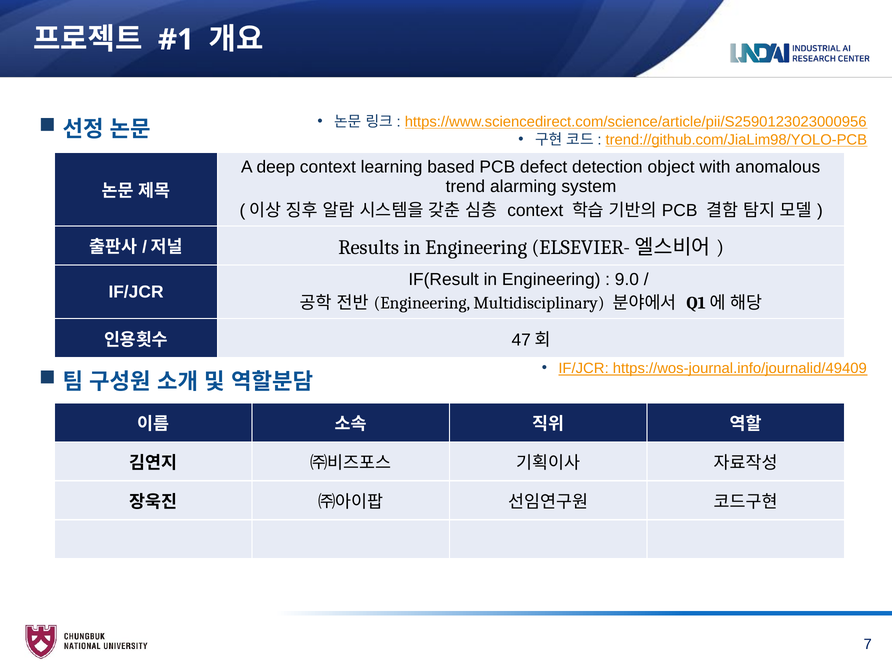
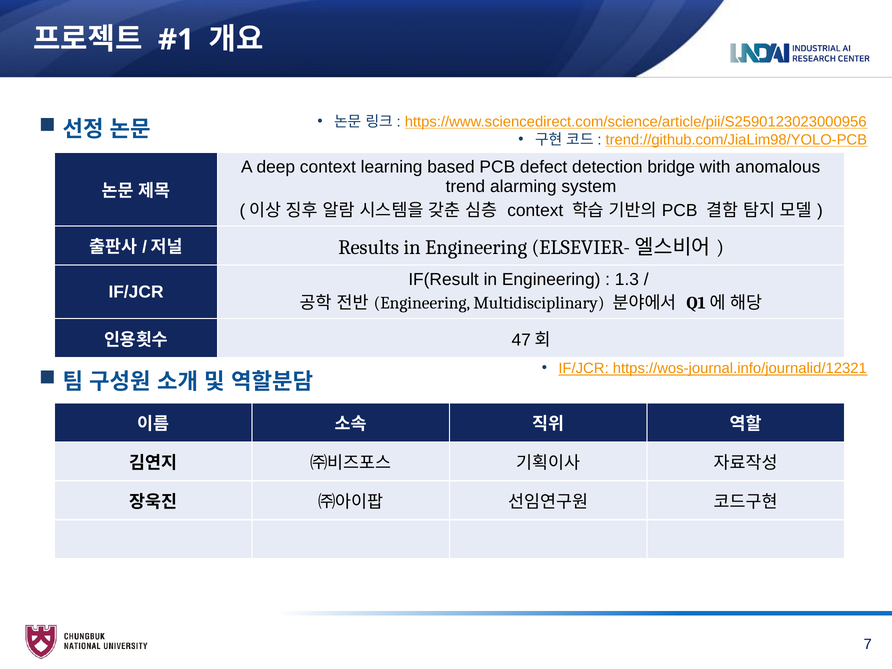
object: object -> bridge (671, 167)
9.0: 9.0 -> 1.3 (627, 279)
https://wos-journal.info/journalid/49409: https://wos-journal.info/journalid/49409 -> https://wos-journal.info/journalid/12321 (740, 368)
